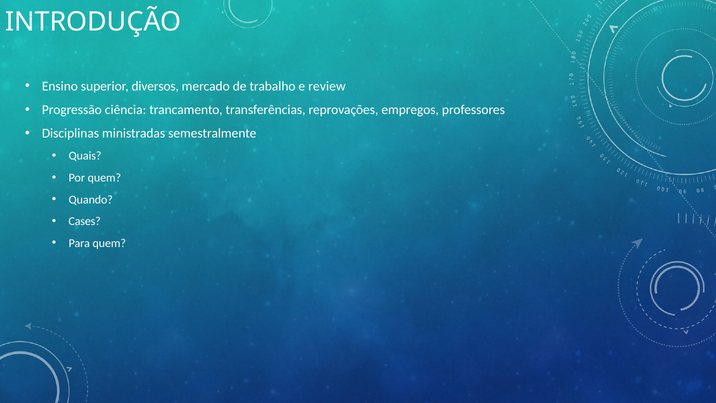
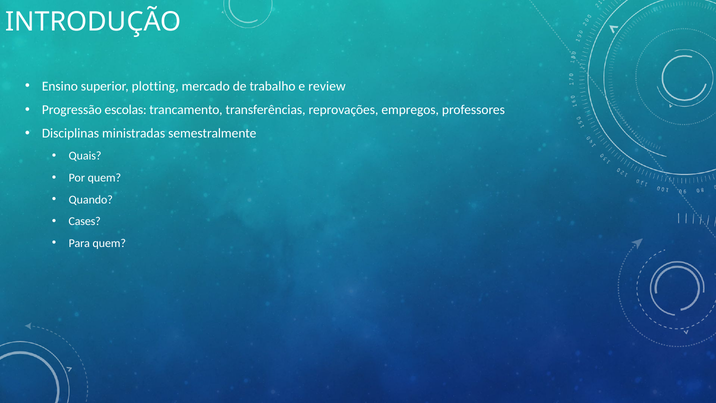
diversos: diversos -> plotting (155, 86)
ciência: ciência -> escolas (126, 110)
